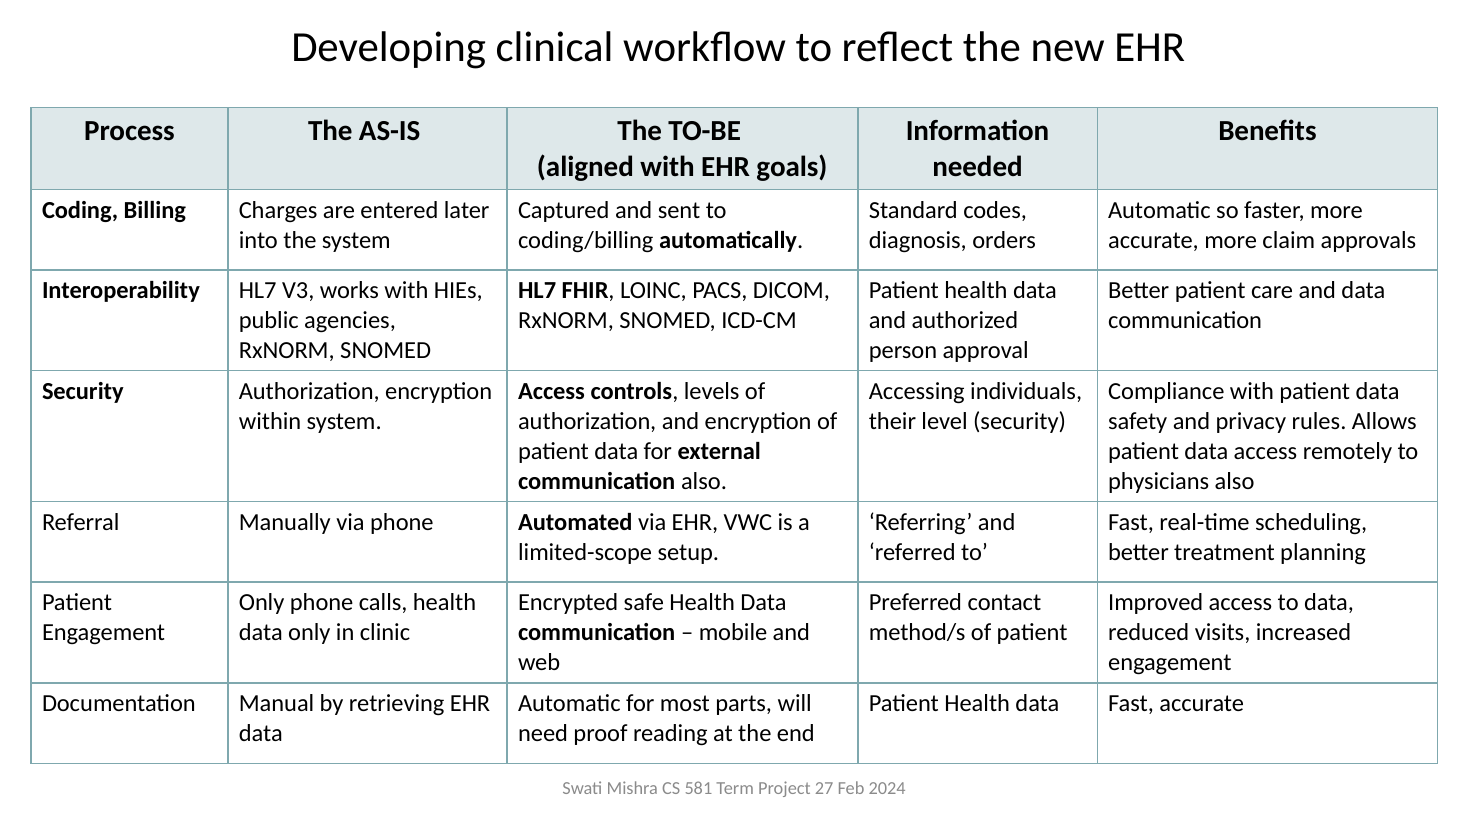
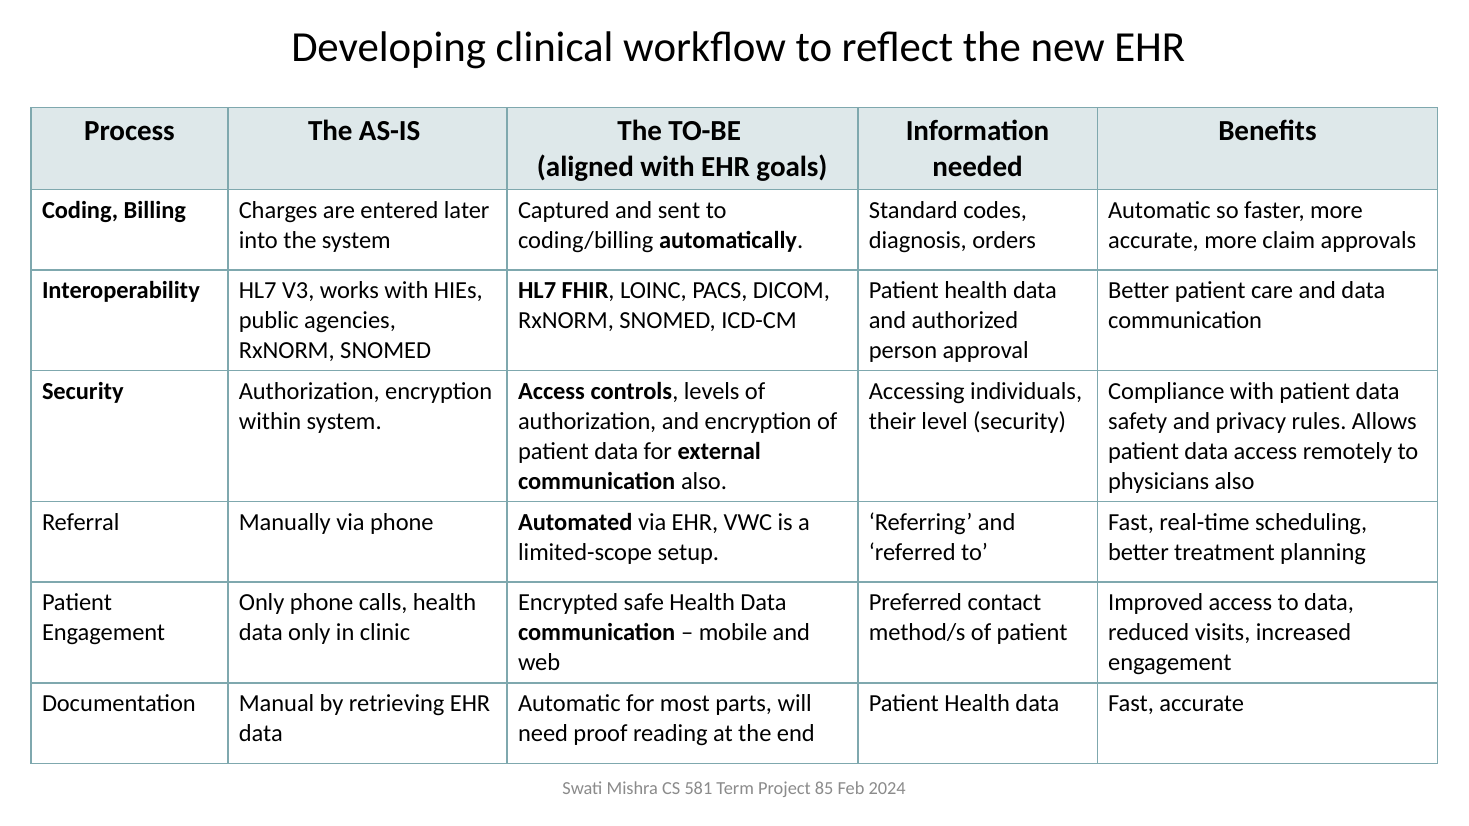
27: 27 -> 85 (824, 789)
